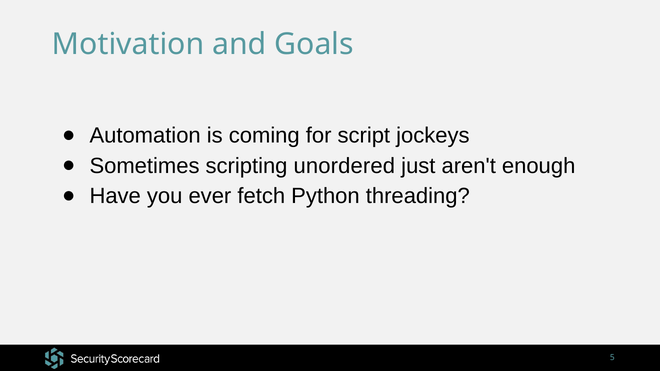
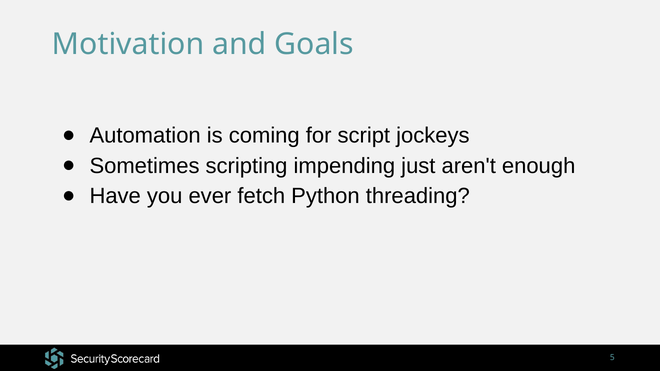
unordered: unordered -> impending (344, 166)
